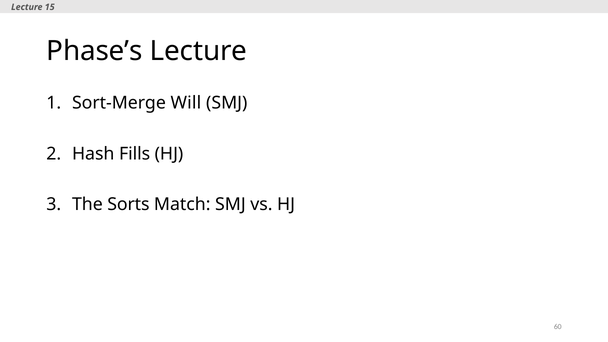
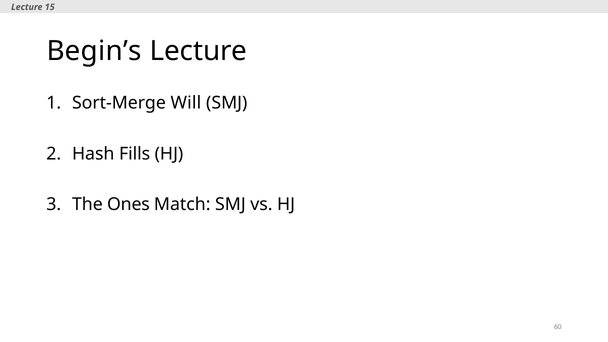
Phase’s: Phase’s -> Begin’s (94, 51)
Sorts: Sorts -> Ones (128, 205)
